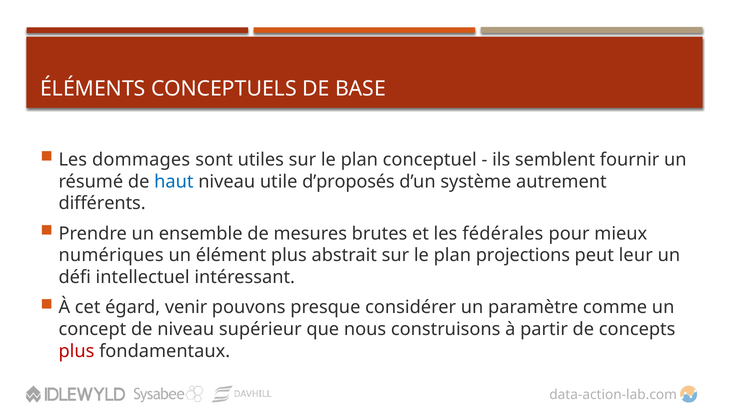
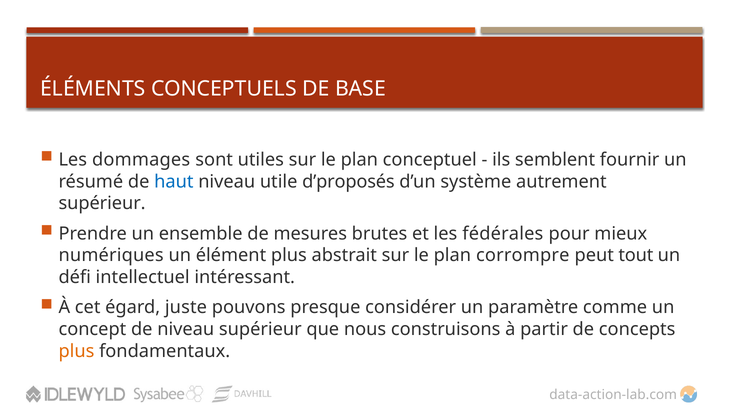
différents: différents -> supérieur (102, 203)
projections: projections -> corrompre (523, 255)
leur: leur -> tout (636, 255)
venir: venir -> juste (186, 307)
plus colour: red -> orange (76, 351)
